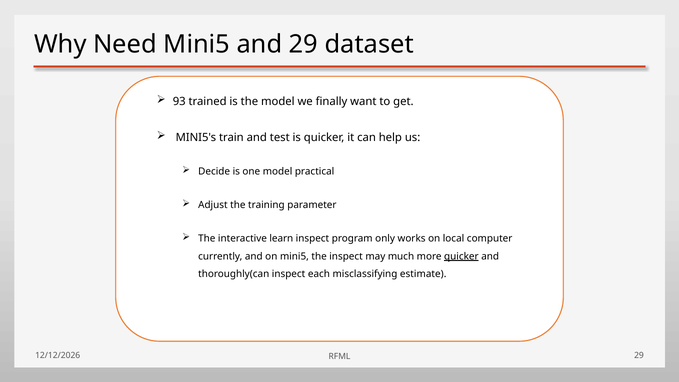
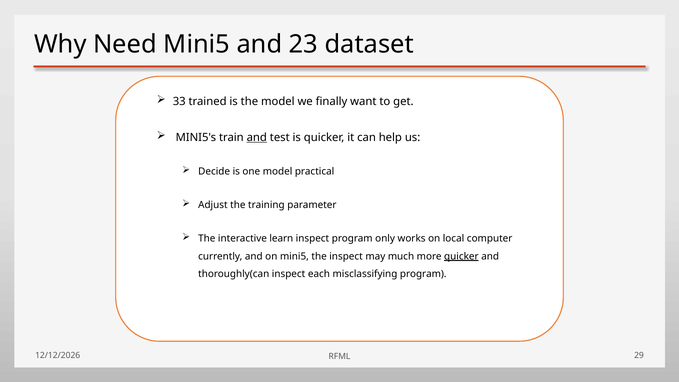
and 29: 29 -> 23 (303, 45)
93: 93 -> 33 (179, 101)
and underline: none -> present (257, 137)
misclassifying estimate: estimate -> program (423, 274)
